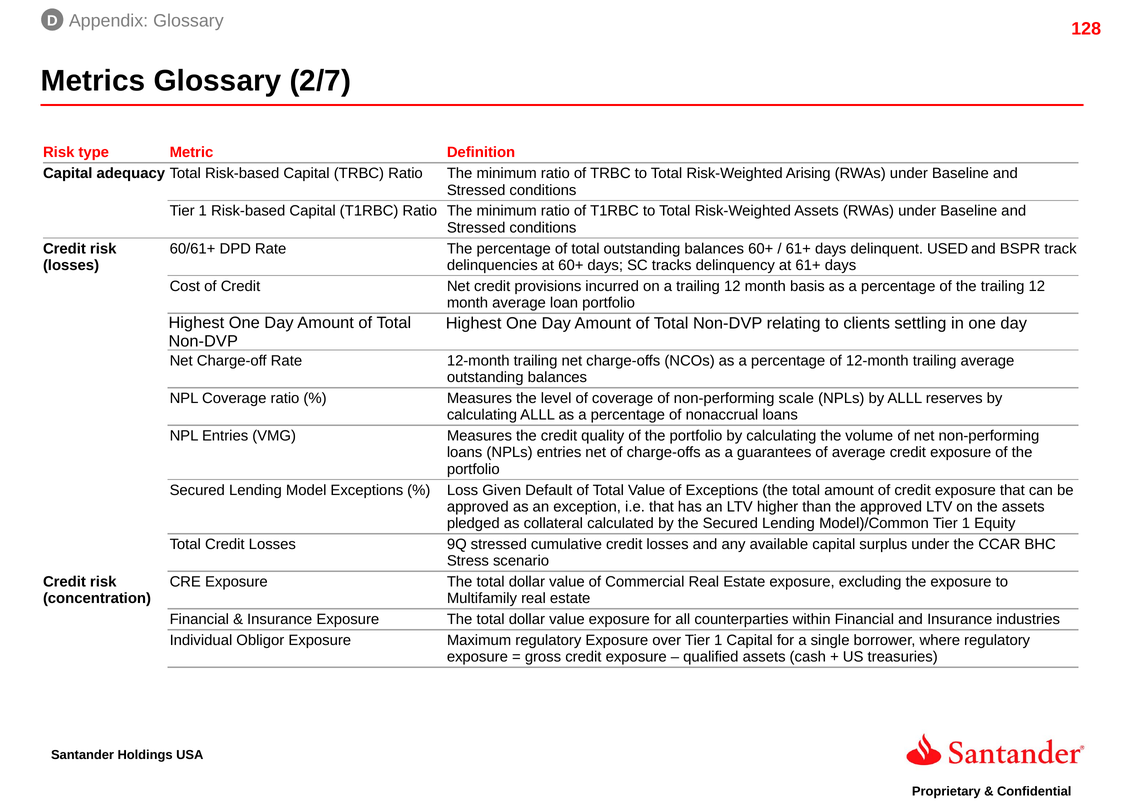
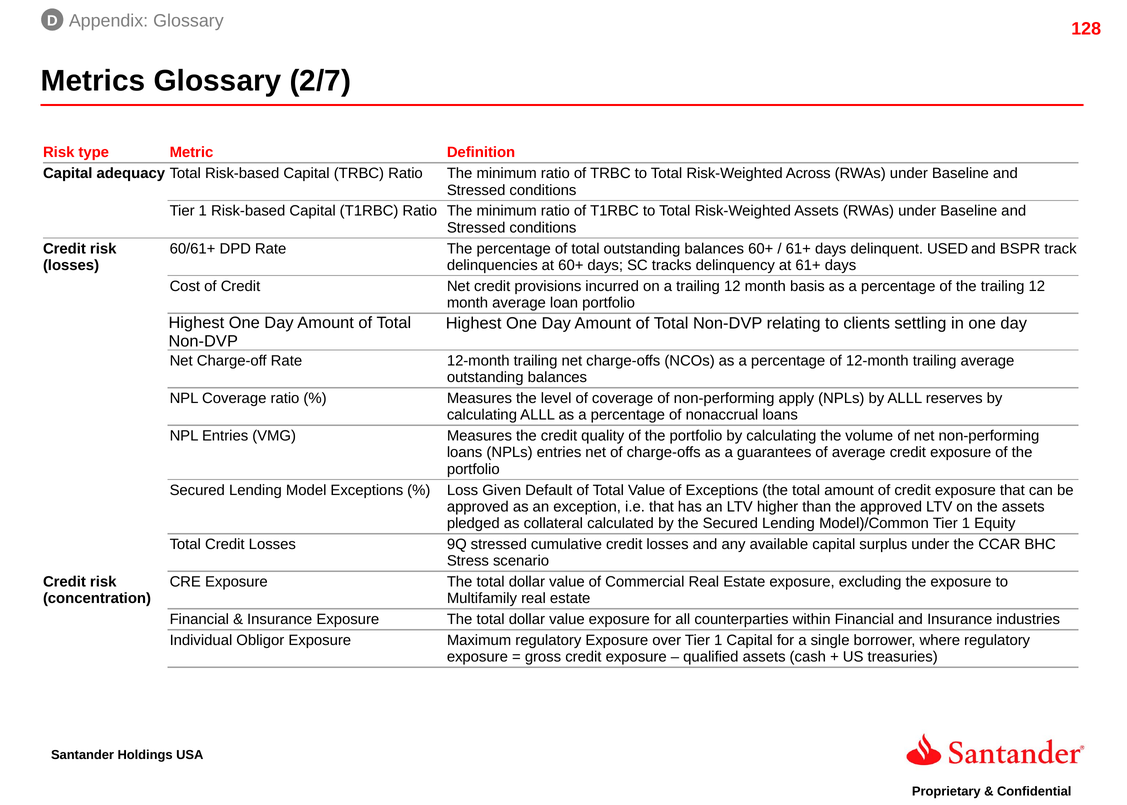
Arising: Arising -> Across (808, 173)
scale: scale -> apply (796, 398)
